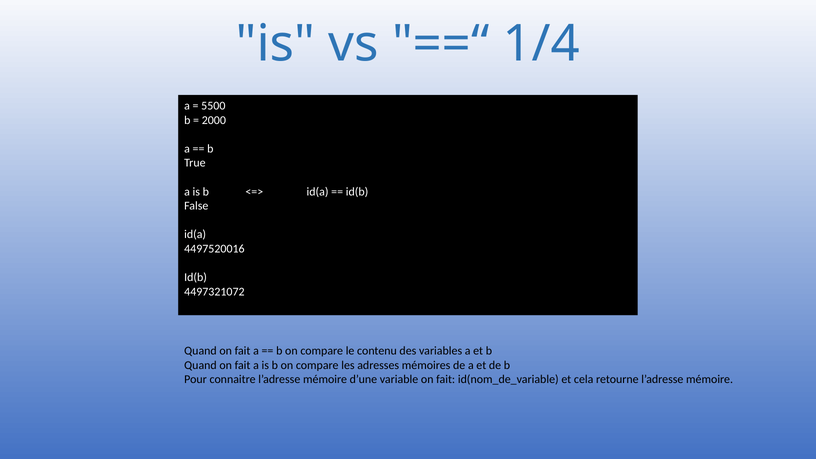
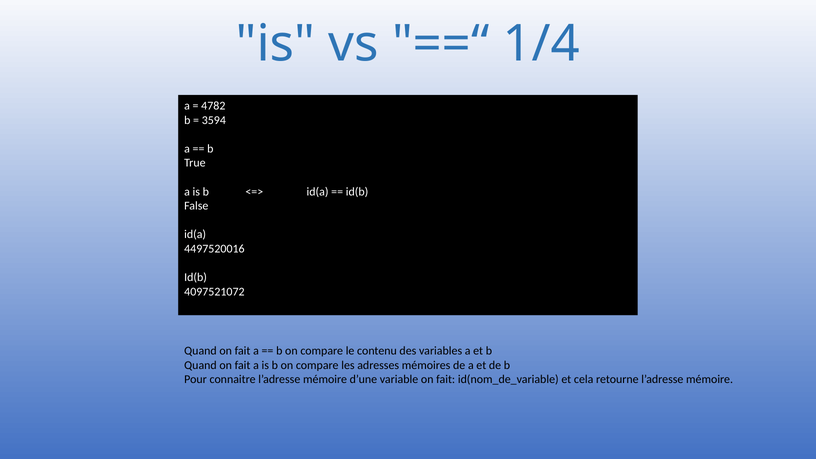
5500: 5500 -> 4782 (213, 106)
2000: 2000 -> 3594 (214, 120)
4497321072: 4497321072 -> 4097521072 (214, 292)
